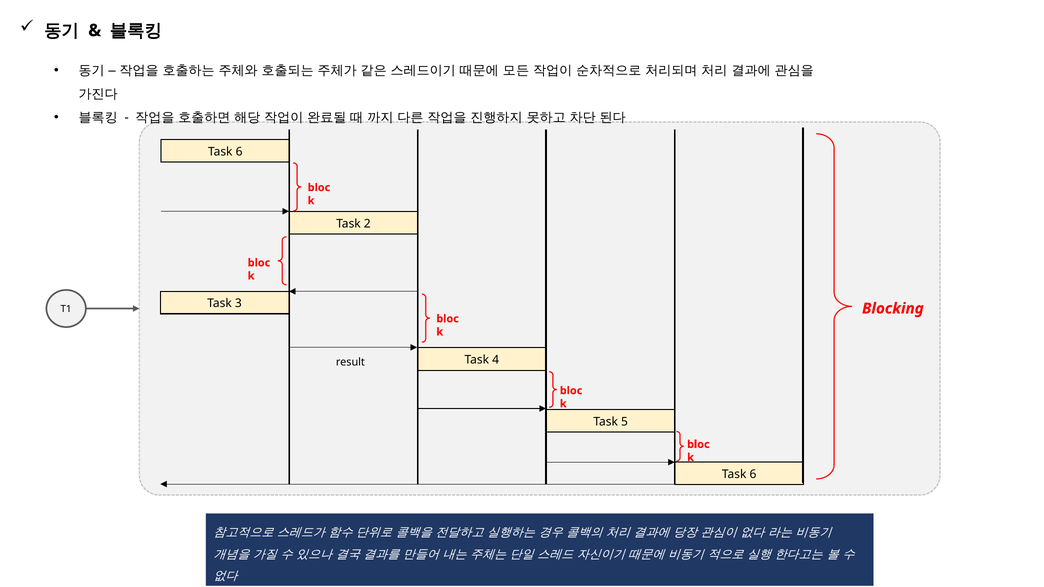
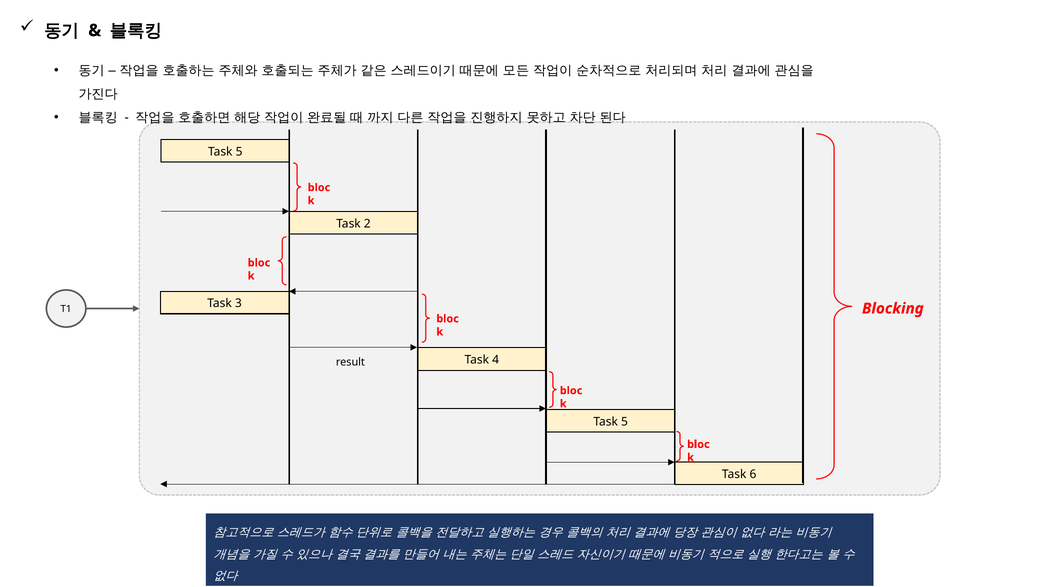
6: 6 -> 5 (239, 152)
